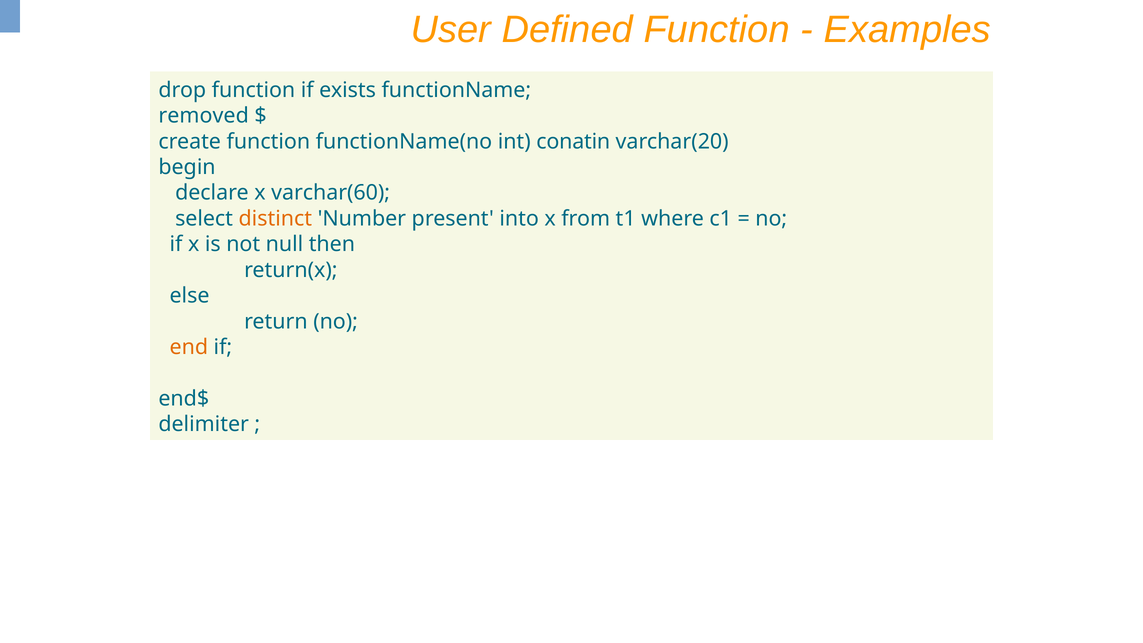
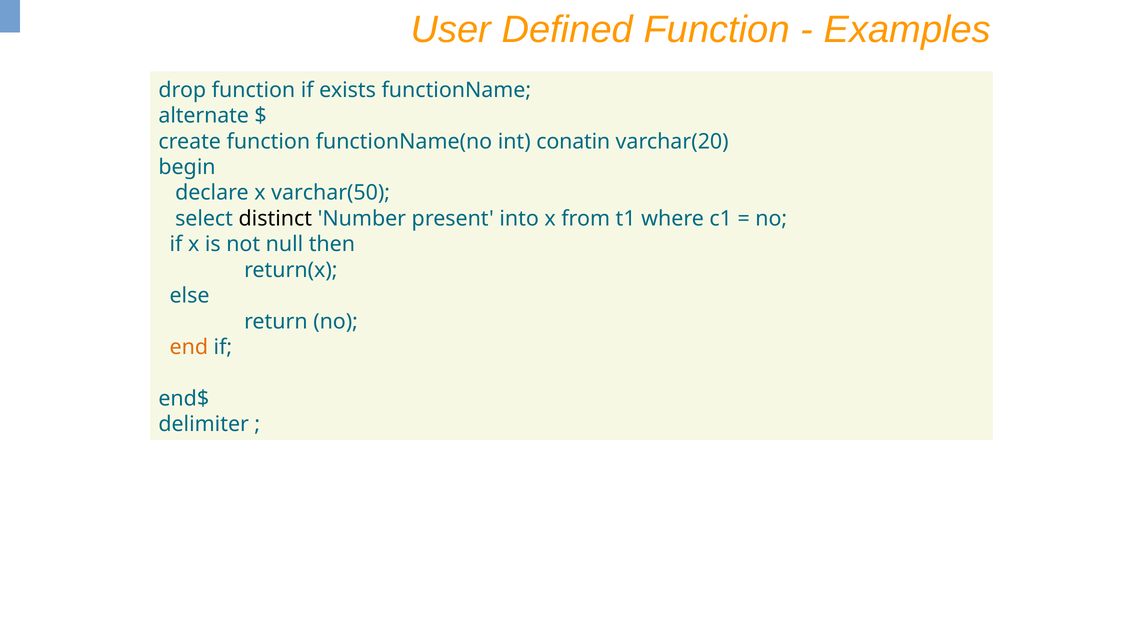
removed: removed -> alternate (204, 116)
varchar(60: varchar(60 -> varchar(50 (331, 193)
distinct colour: orange -> black (275, 219)
